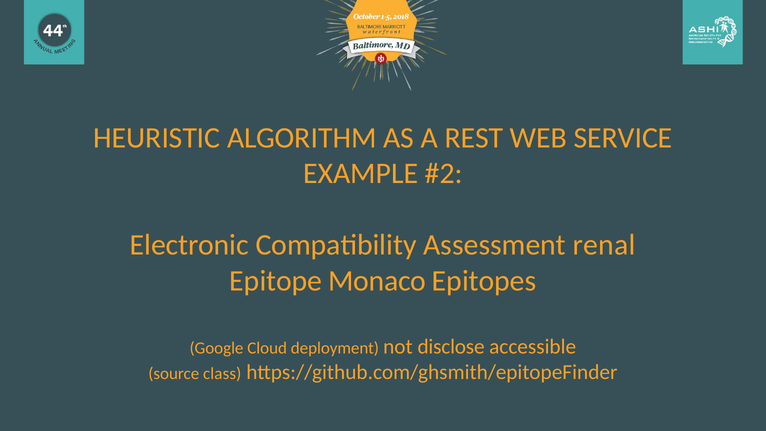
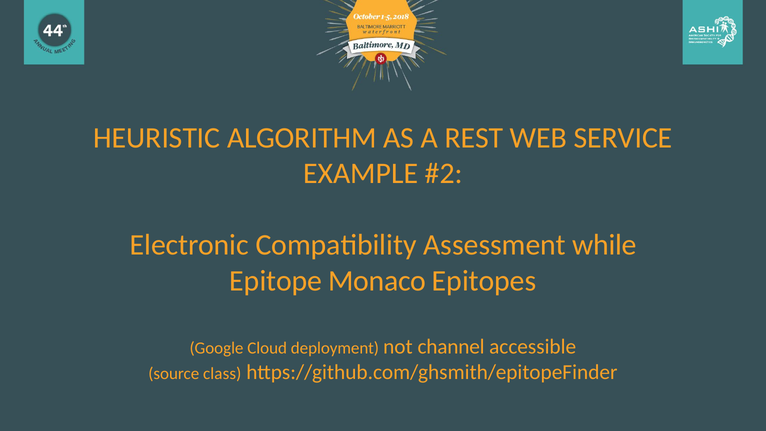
renal: renal -> while (604, 245)
disclose: disclose -> channel (451, 347)
